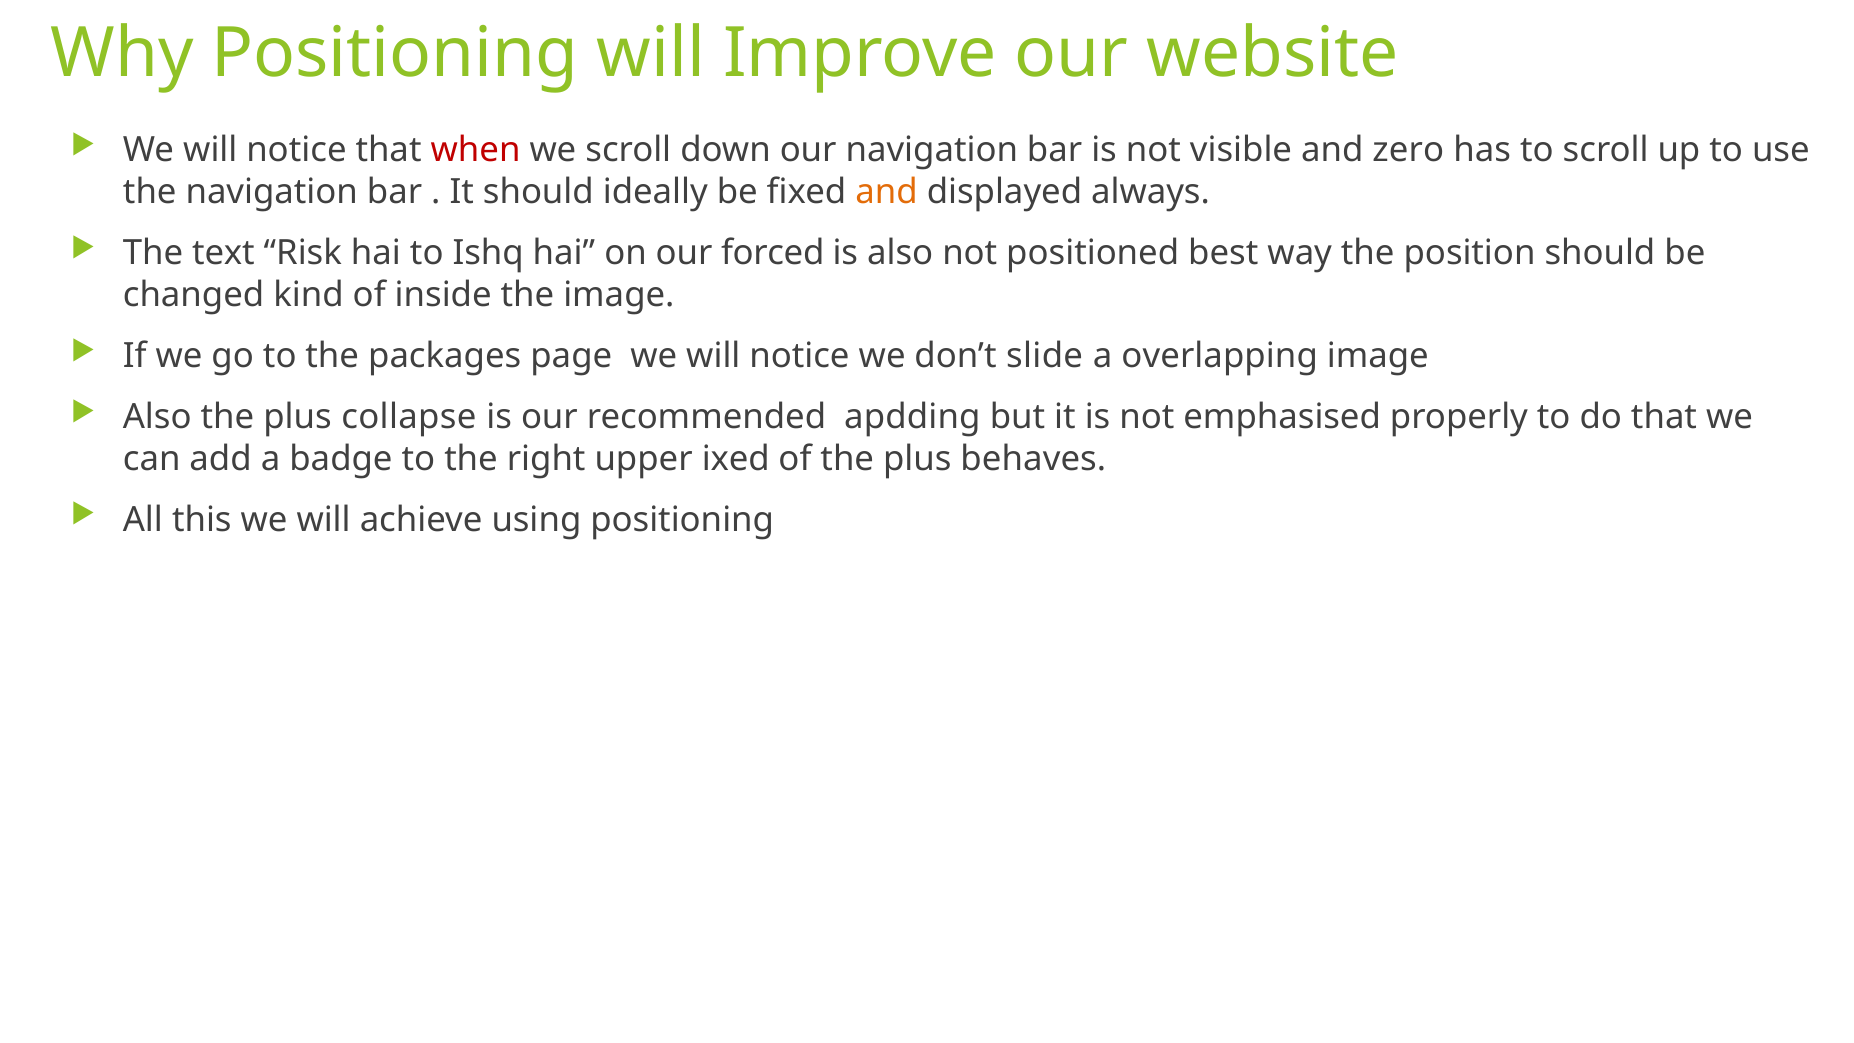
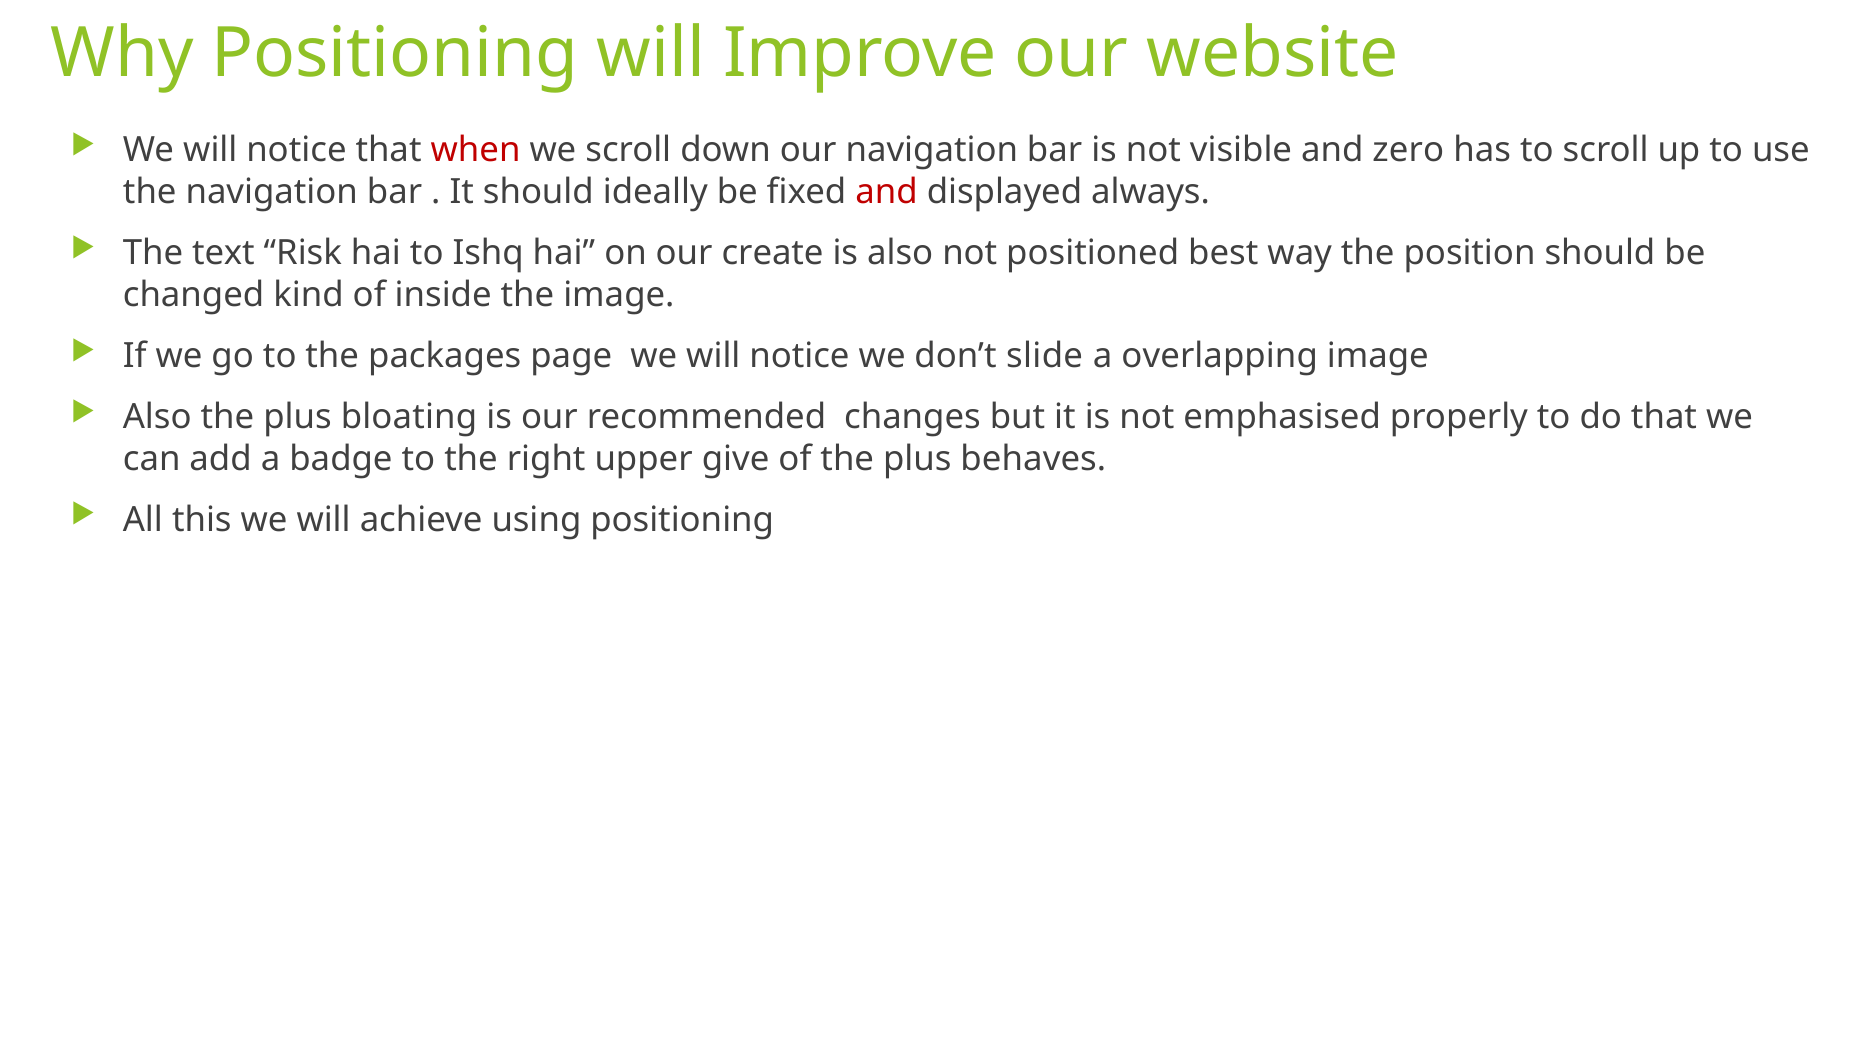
and colour: orange -> red (887, 192)
forced: forced -> create (773, 253)
collapse: collapse -> bloating (409, 417)
apdding: apdding -> changes (912, 417)
ixed: ixed -> give (736, 459)
